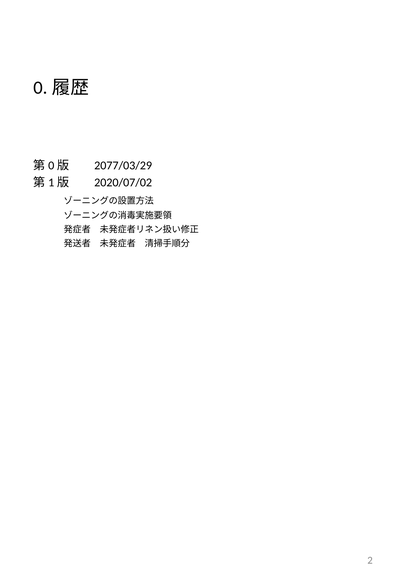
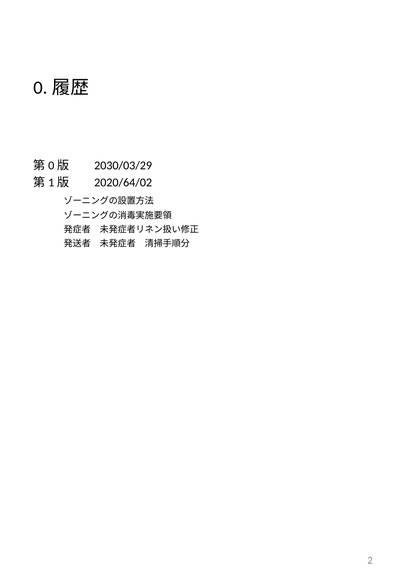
2077/03/29: 2077/03/29 -> 2030/03/29 (123, 165)
2020/07/02: 2020/07/02 -> 2020/64/02 (123, 182)
